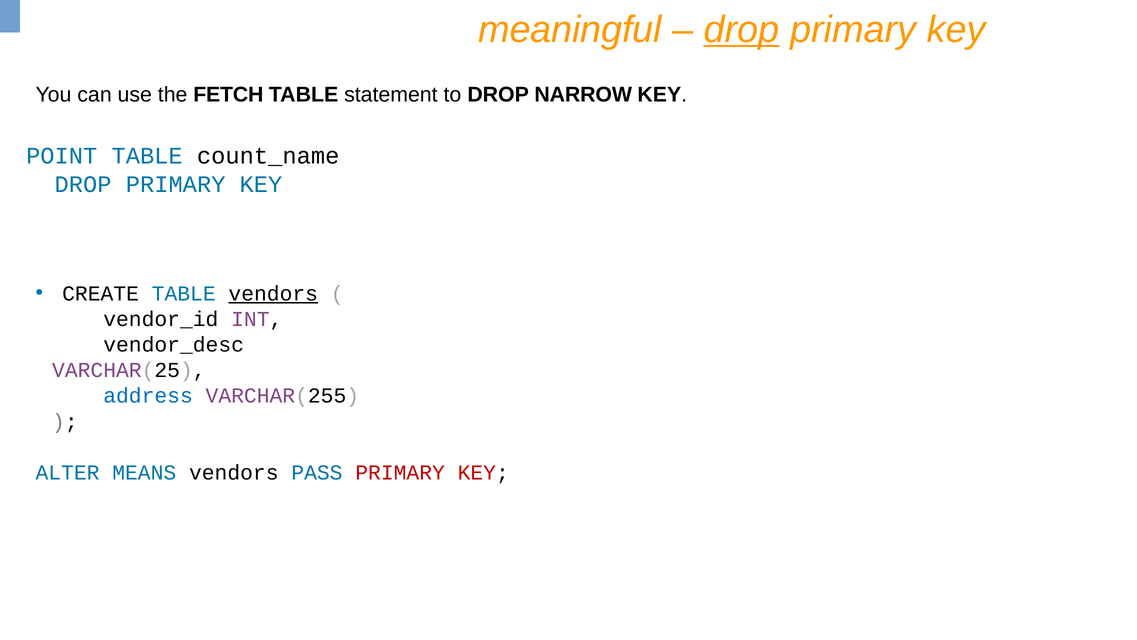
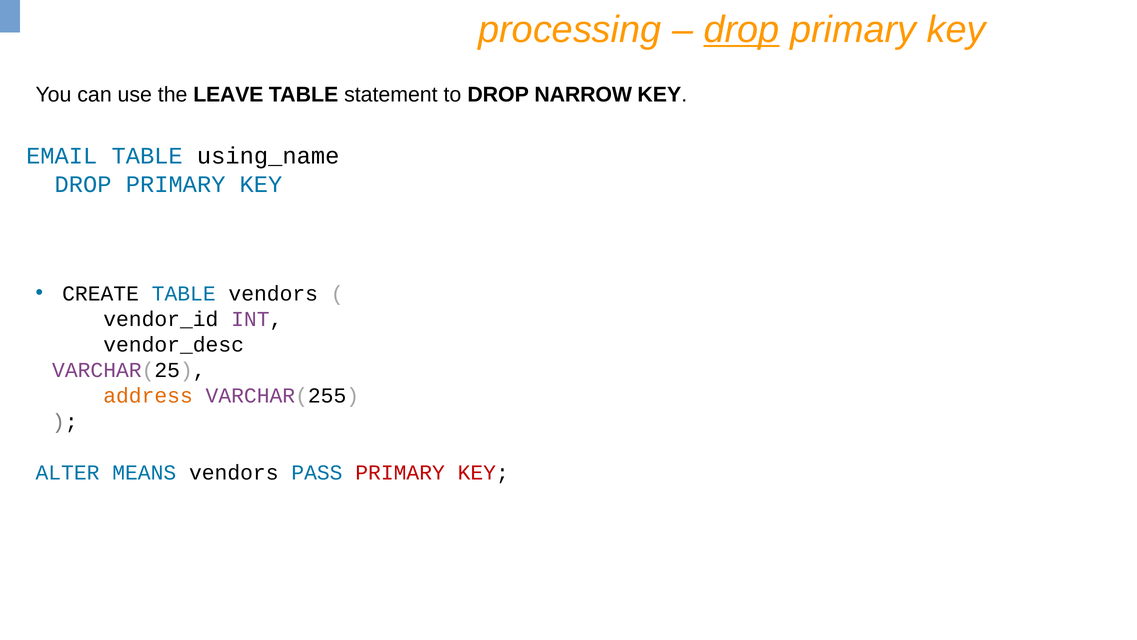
meaningful: meaningful -> processing (570, 30)
FETCH: FETCH -> LEAVE (228, 95)
POINT: POINT -> EMAIL (62, 156)
count_name: count_name -> using_name (268, 156)
vendors underline: present -> none (273, 293)
address colour: blue -> orange (148, 396)
